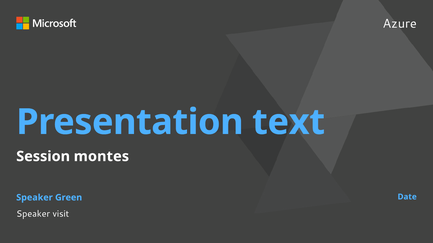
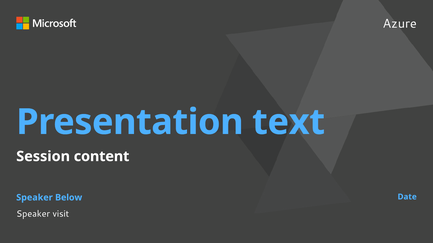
montes: montes -> content (102, 157)
Green: Green -> Below (69, 198)
